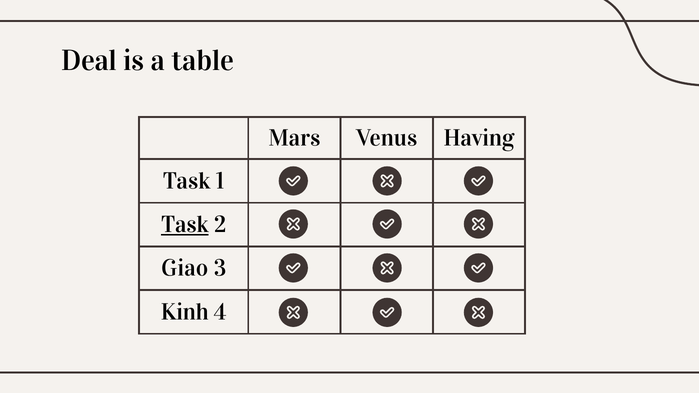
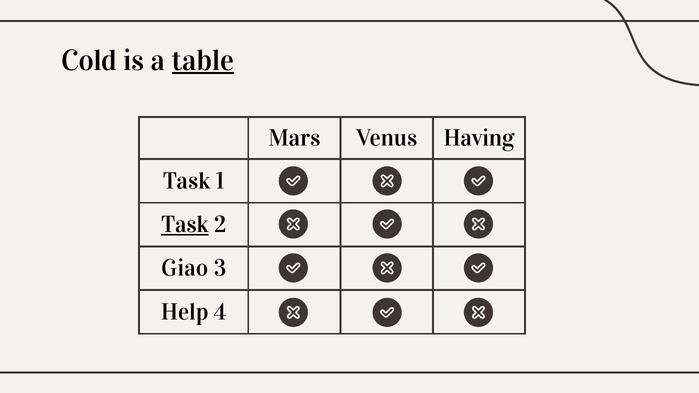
Deal: Deal -> Cold (89, 61)
table underline: none -> present (203, 61)
Kinh: Kinh -> Help (185, 312)
